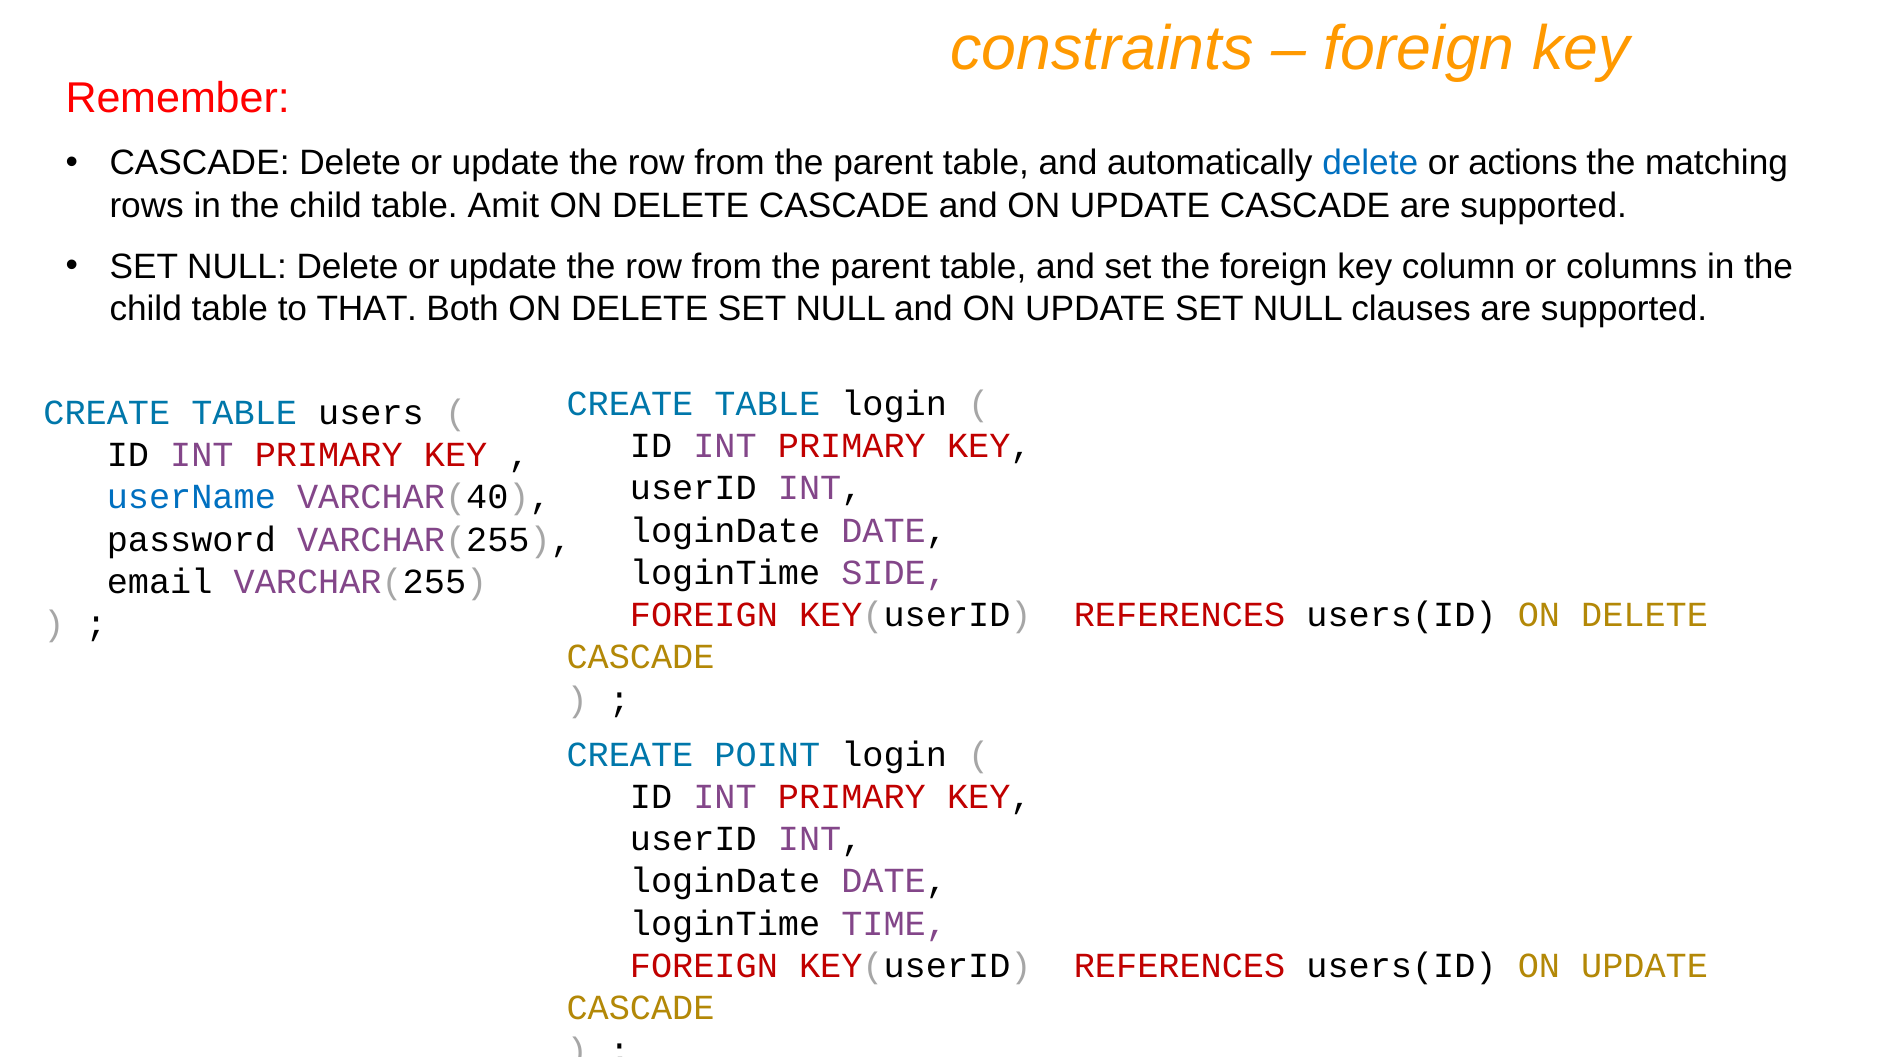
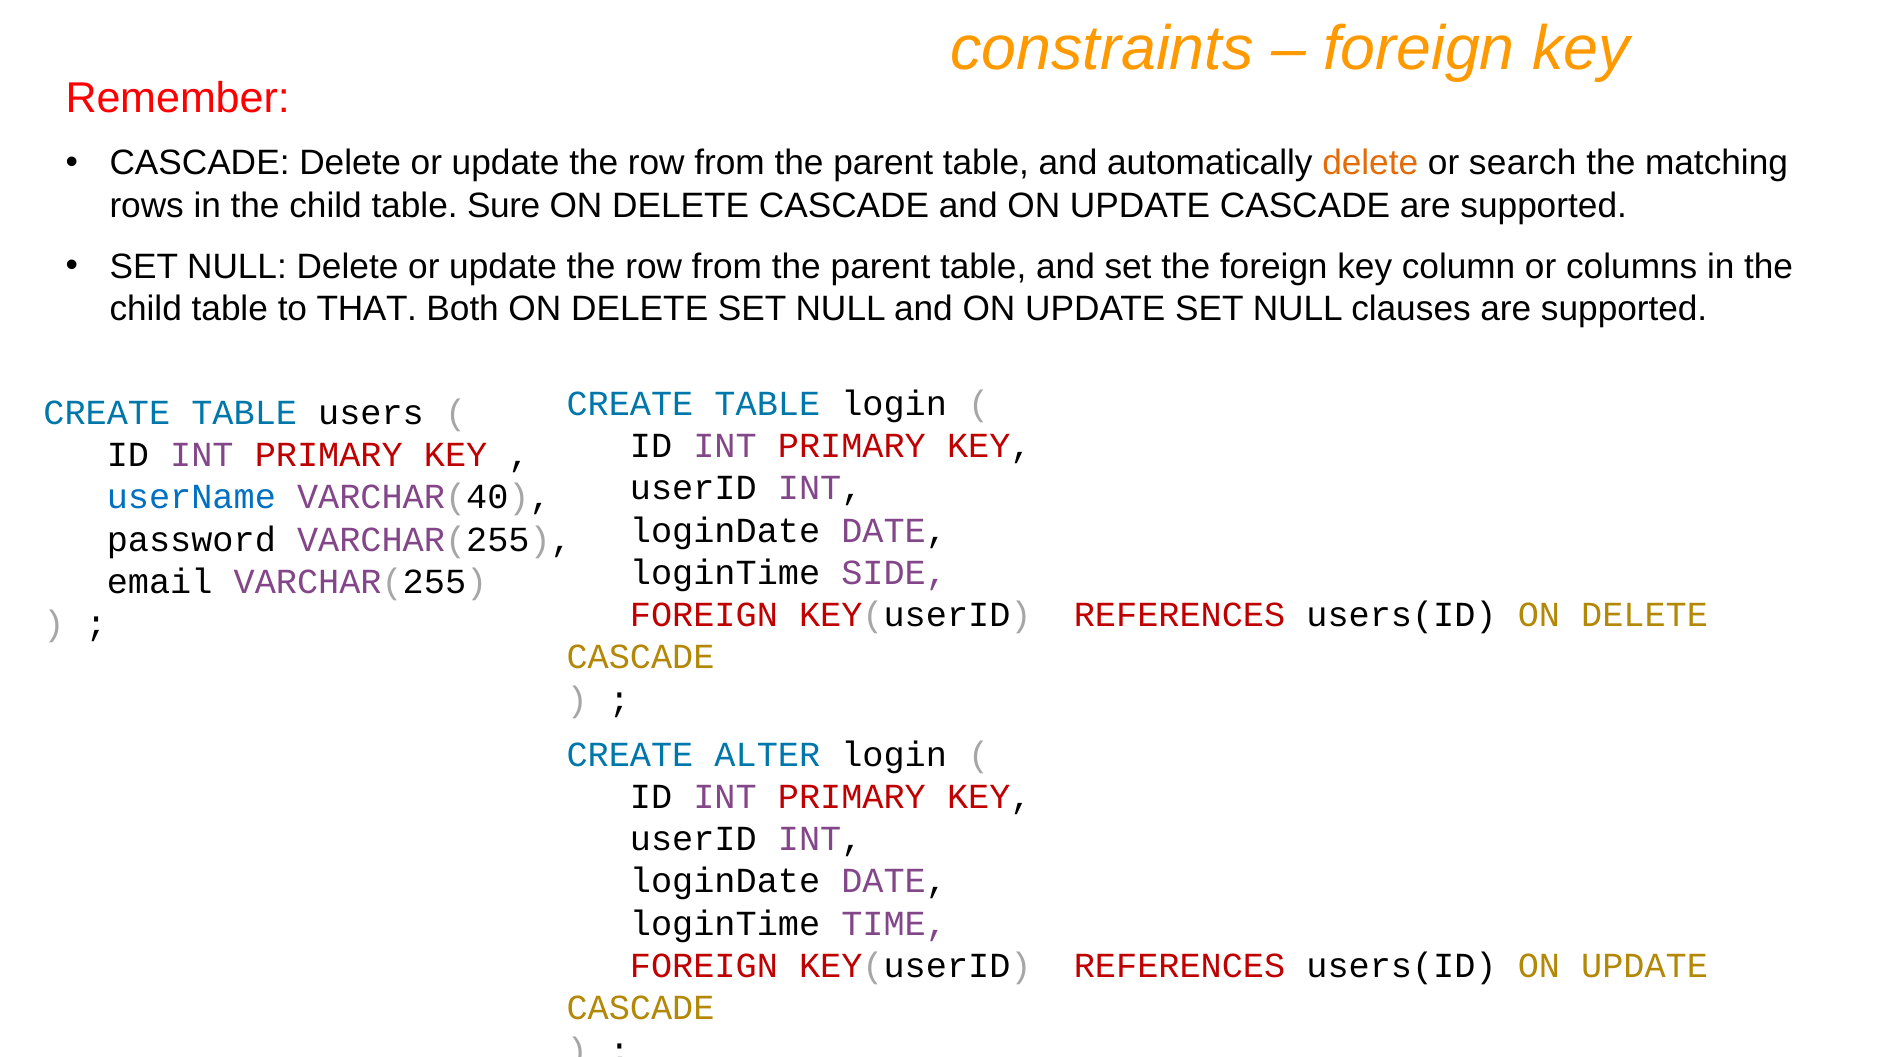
delete colour: blue -> orange (1370, 163)
actions: actions -> search (1523, 163)
Amit: Amit -> Sure (504, 206)
POINT: POINT -> ALTER (767, 754)
